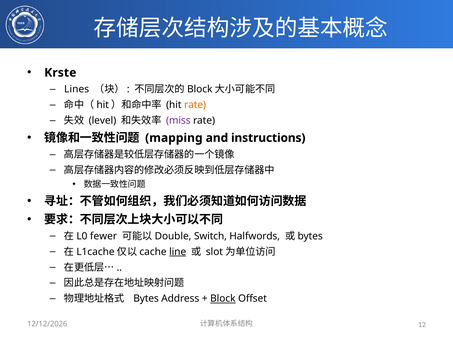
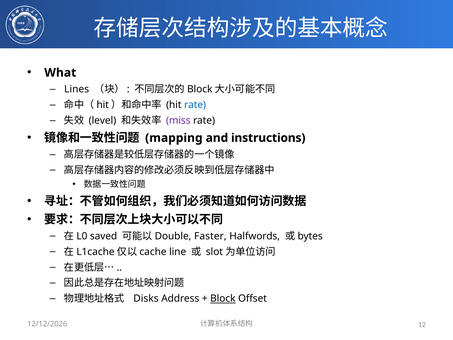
Krste: Krste -> What (60, 73)
rate colour: orange -> blue (195, 105)
fewer: fewer -> saved (104, 236)
Switch: Switch -> Faster (210, 236)
line underline: present -> none (178, 252)
Bytes: Bytes -> Disks (146, 298)
